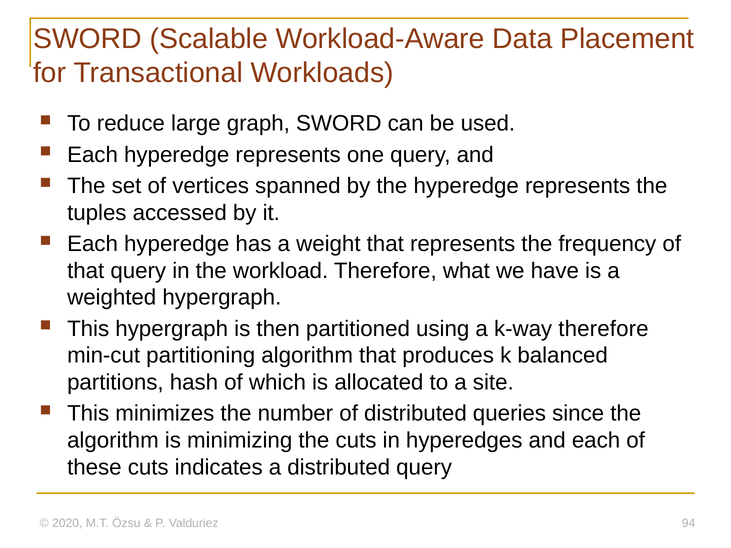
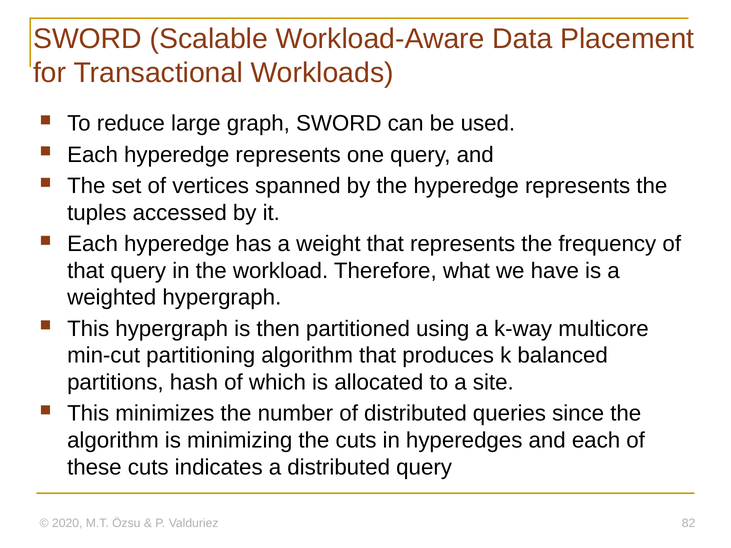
k-way therefore: therefore -> multicore (604, 329)
94: 94 -> 82 (689, 524)
